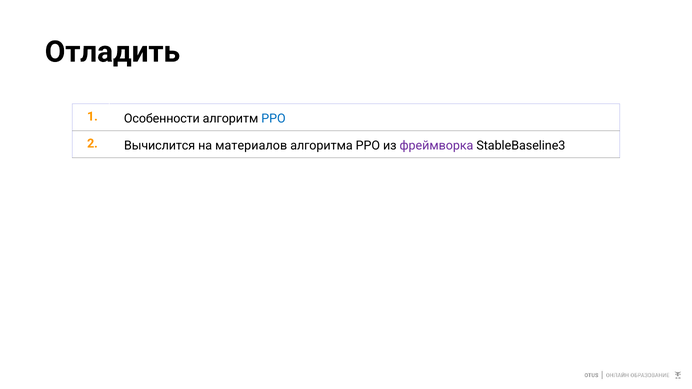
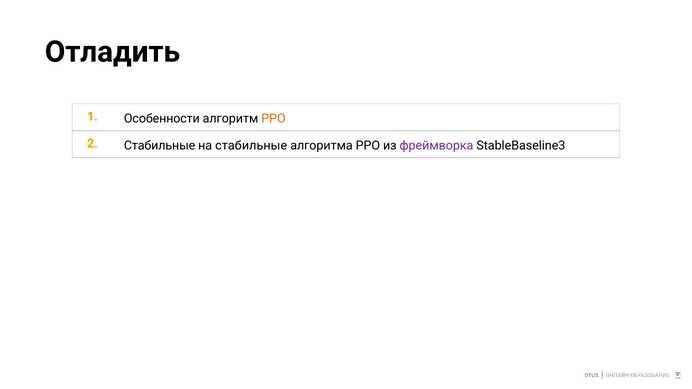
PPO colour: blue -> orange (274, 119)
2 Вычислится: Вычислится -> Стабильные (160, 146)
на материалов: материалов -> стабильные (251, 146)
